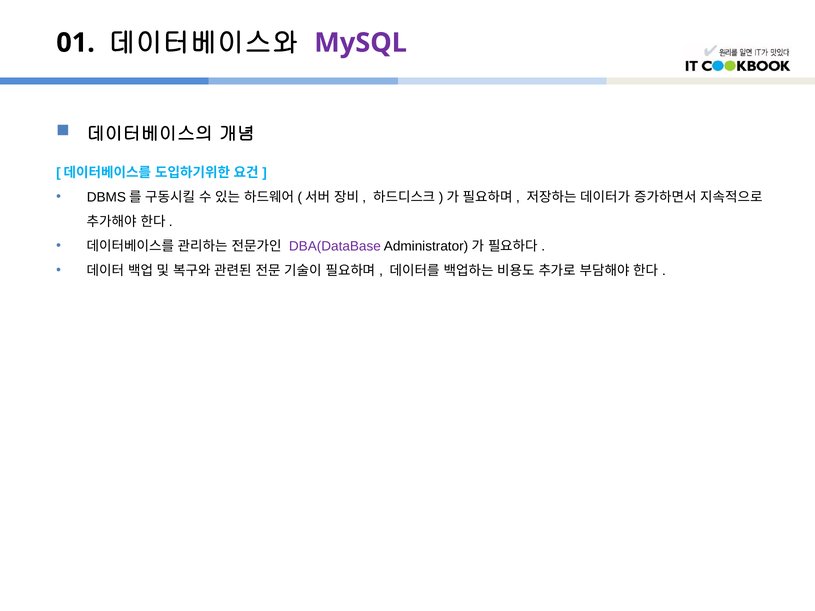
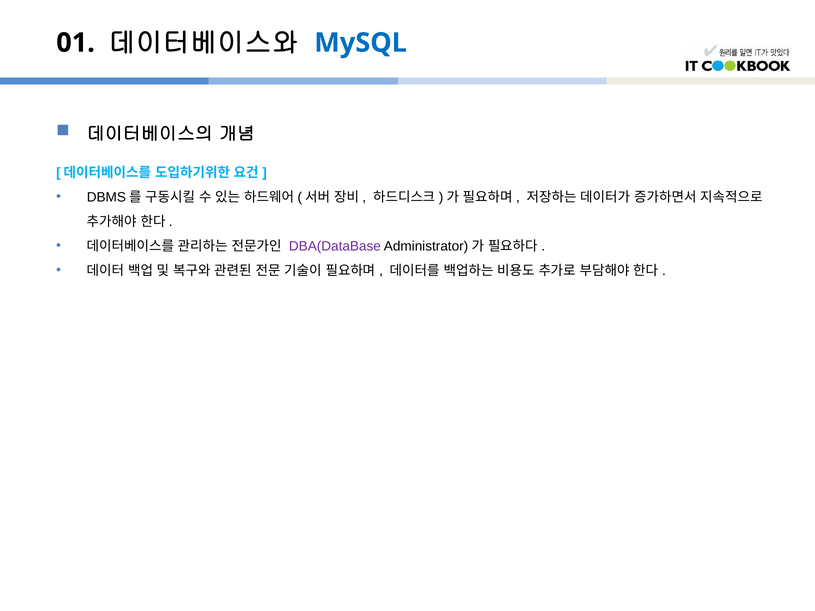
MySQL colour: purple -> blue (361, 43)
